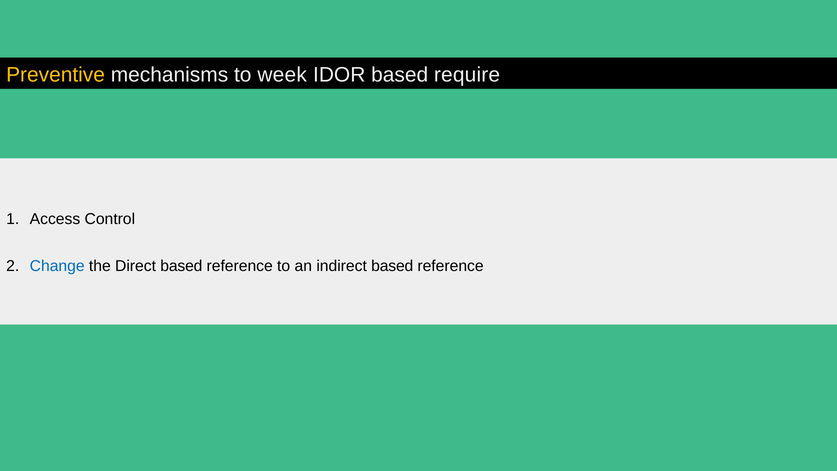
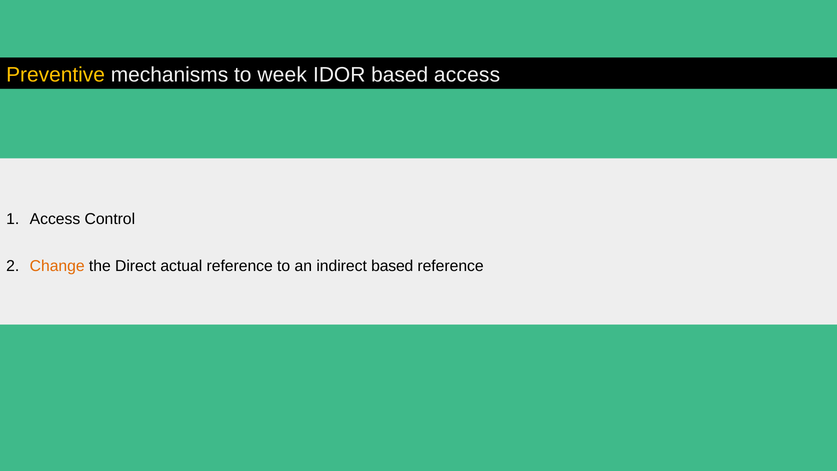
based require: require -> access (467, 75)
Change colour: blue -> orange (57, 266)
Direct based: based -> actual (181, 266)
